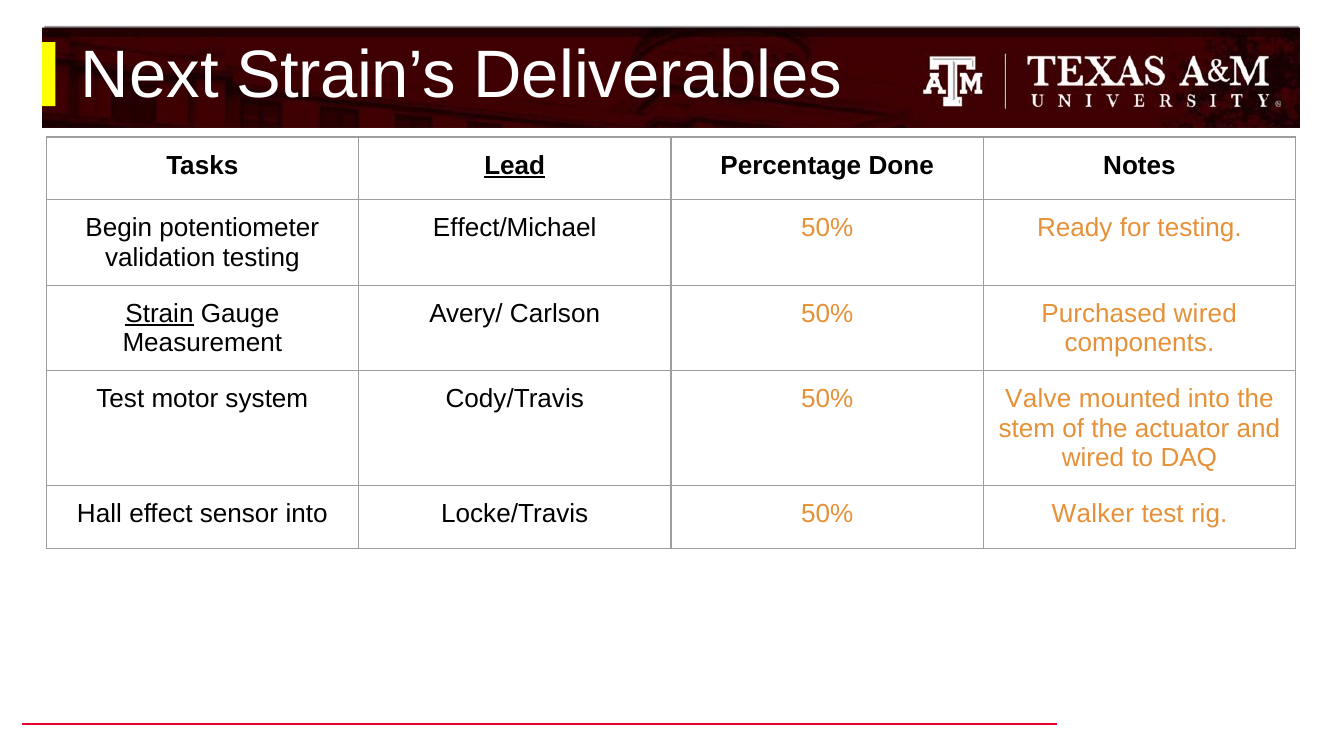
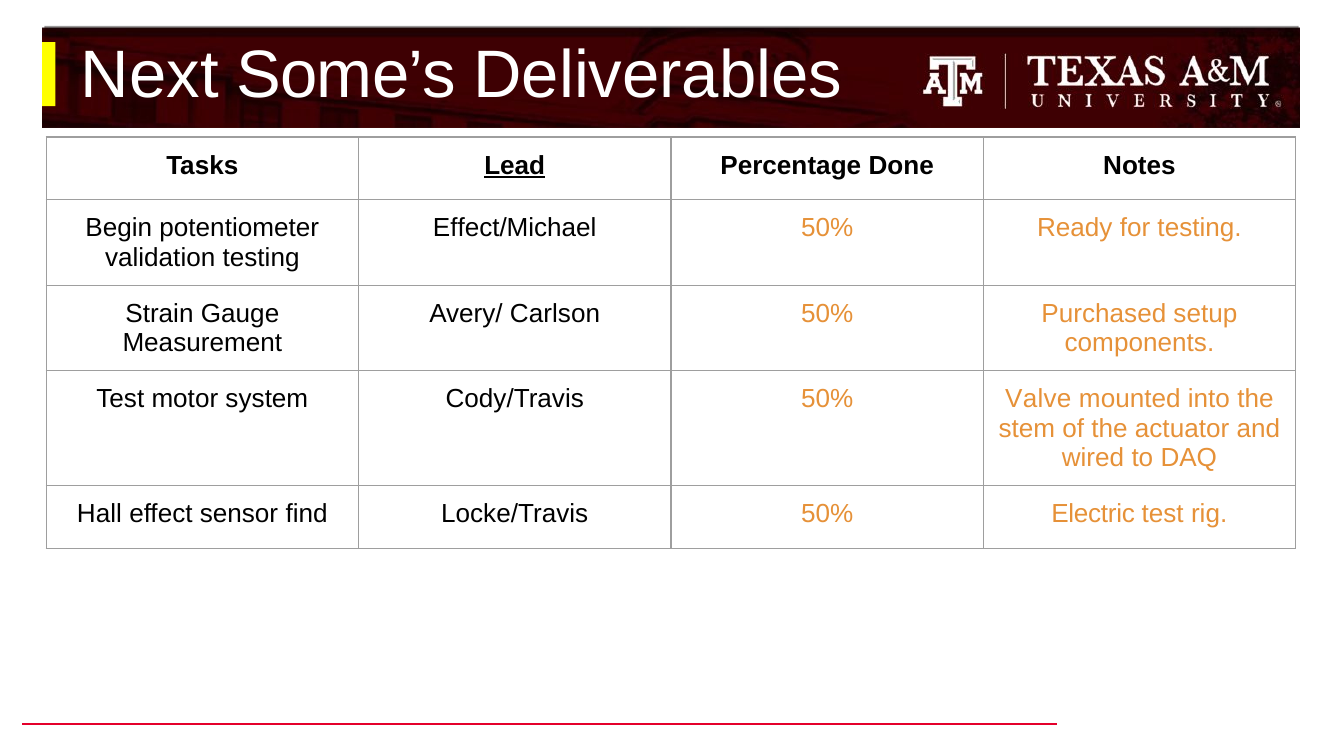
Strain’s: Strain’s -> Some’s (346, 75)
Strain underline: present -> none (159, 314)
Purchased wired: wired -> setup (1205, 314)
sensor into: into -> find (307, 514)
Walker: Walker -> Electric (1093, 514)
